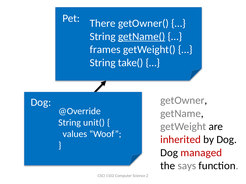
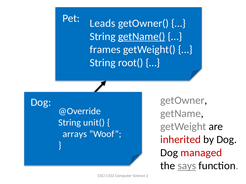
There: There -> Leads (103, 23)
take(: take( -> root( (131, 63)
values: values -> arrays (75, 134)
says underline: none -> present (187, 166)
